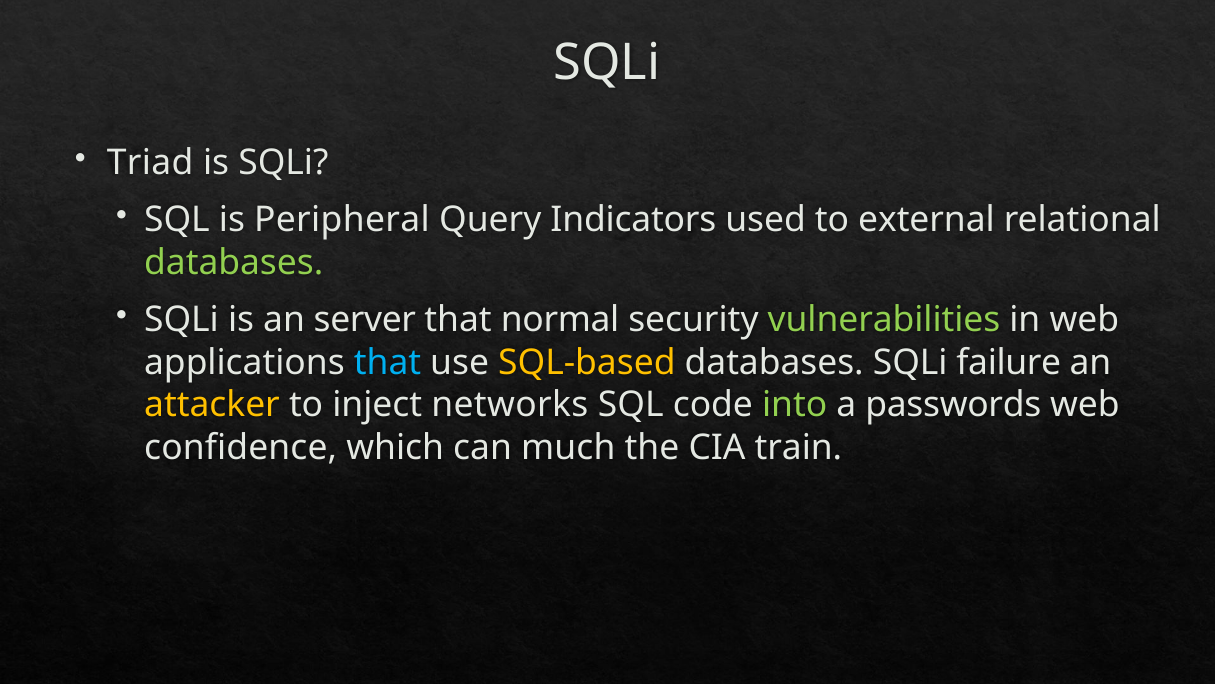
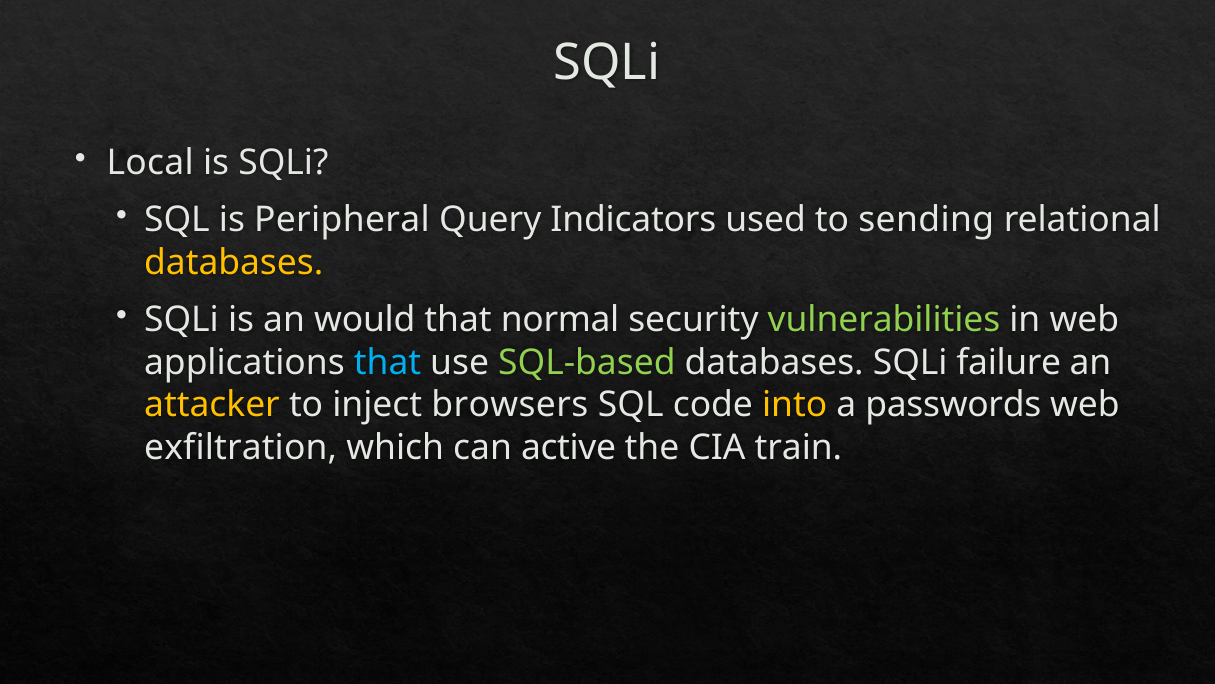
Triad: Triad -> Local (150, 163)
external: external -> sending (926, 220)
databases colour: light green -> yellow (234, 263)
server: server -> would (365, 320)
SQL-based colour: yellow -> light green (587, 362)
networks: networks -> browsers (510, 405)
into colour: light green -> yellow (795, 405)
confidence: confidence -> exfiltration (241, 447)
much: much -> active (569, 447)
